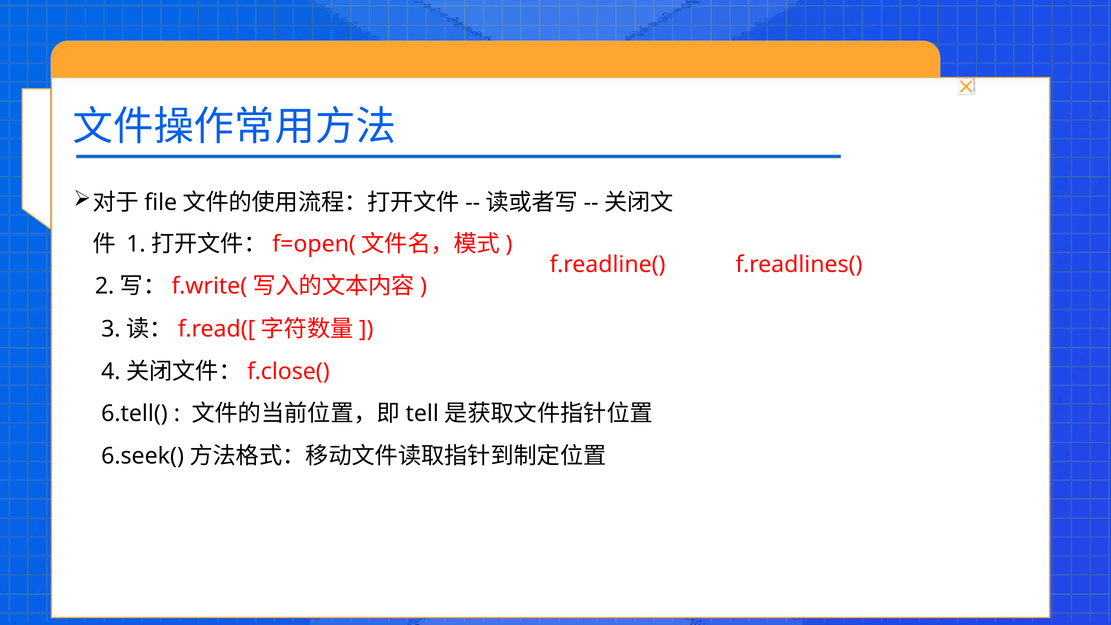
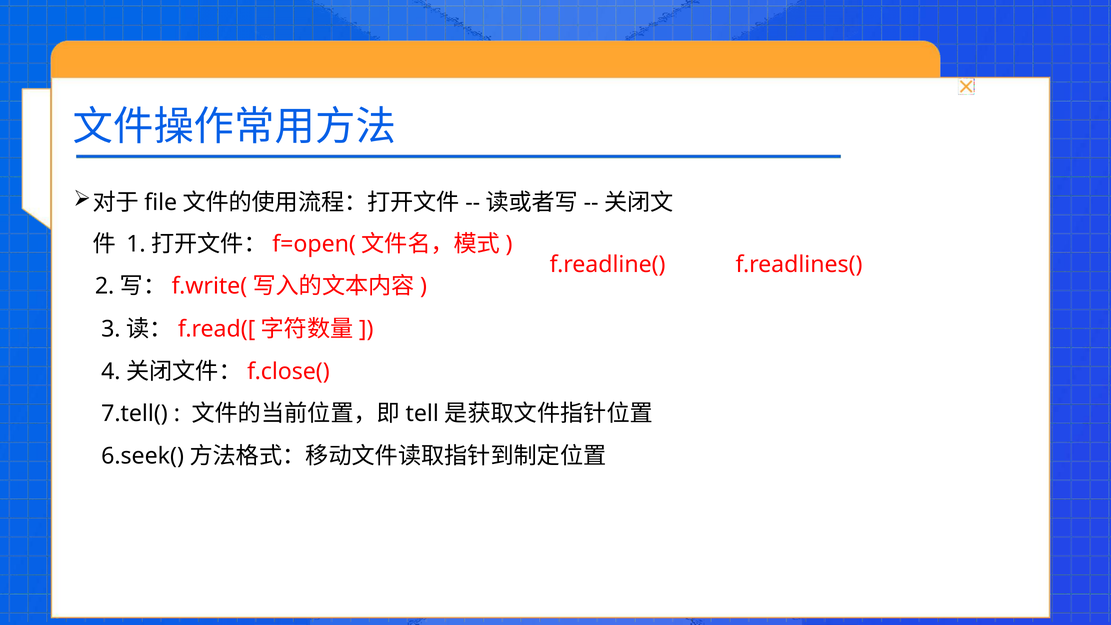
6.tell(: 6.tell( -> 7.tell( (134, 414)
